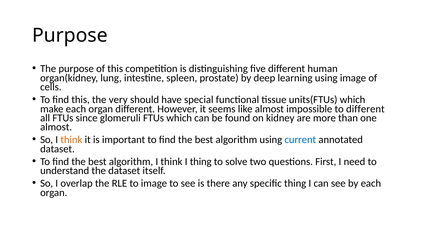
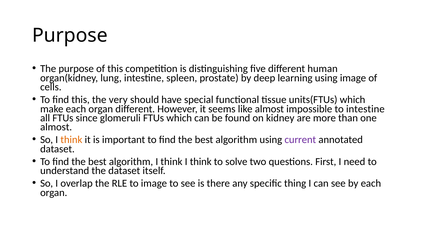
to different: different -> intestine (365, 109)
current colour: blue -> purple (300, 140)
think I thing: thing -> think (201, 162)
